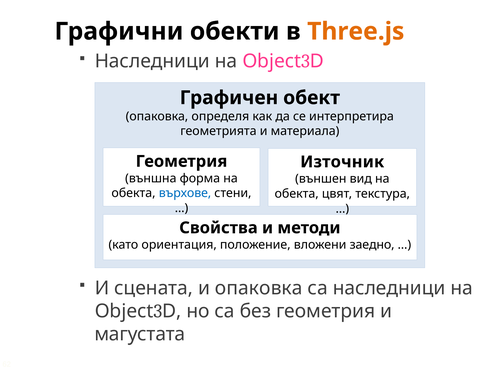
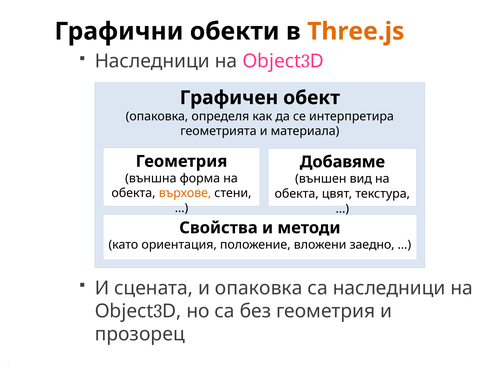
Източник: Източник -> Добавяме (342, 162)
върхове colour: blue -> orange (185, 193)
магустата: магустата -> прозорец (140, 334)
